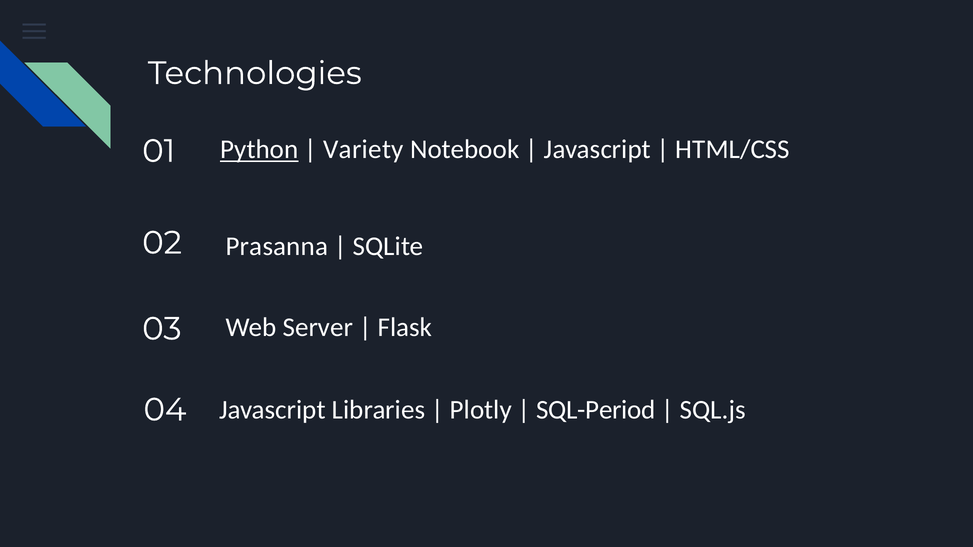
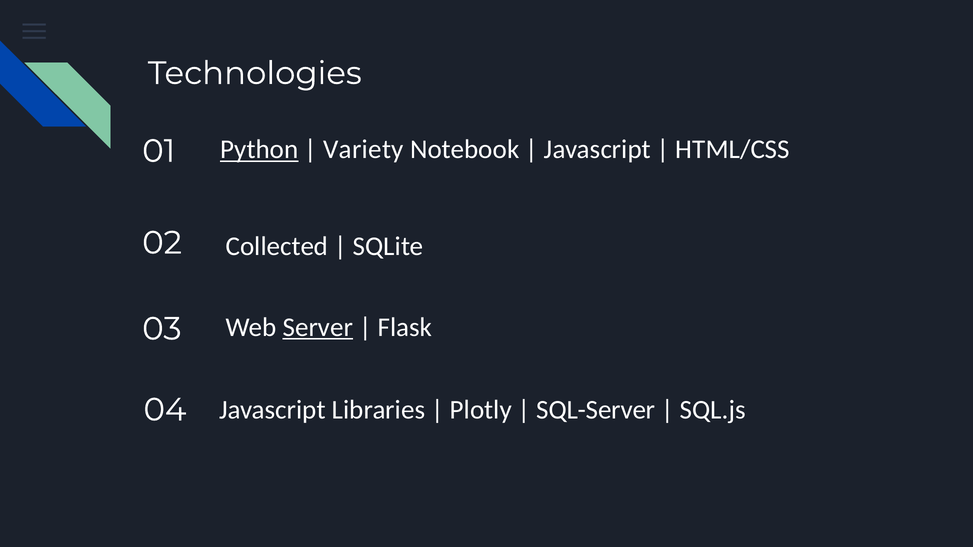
Prasanna: Prasanna -> Collected (277, 246)
Server underline: none -> present (318, 327)
SQL-Period: SQL-Period -> SQL-Server (596, 410)
